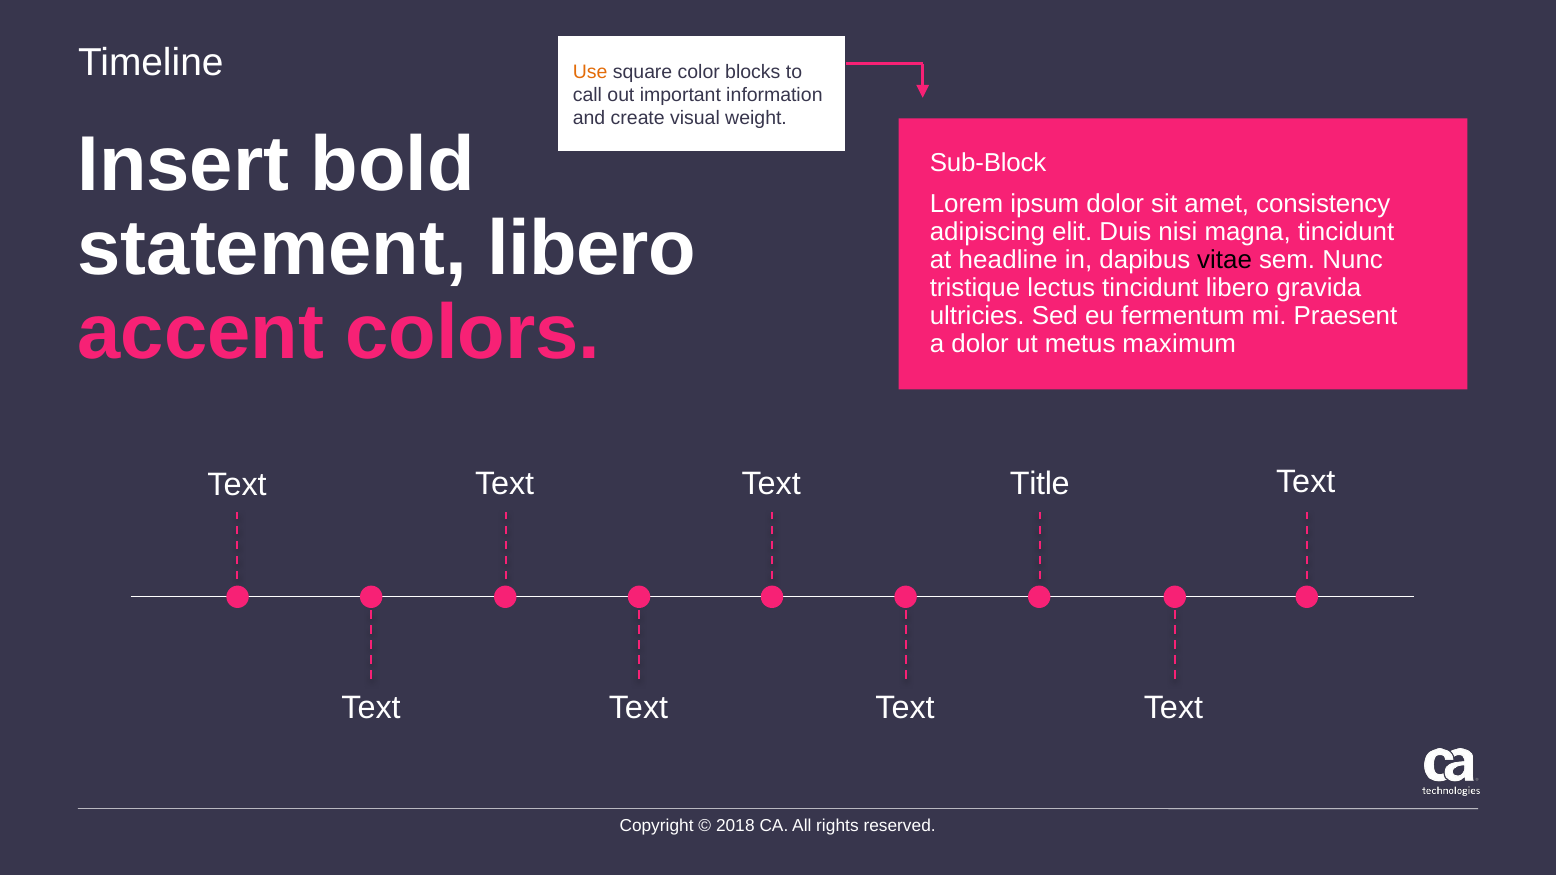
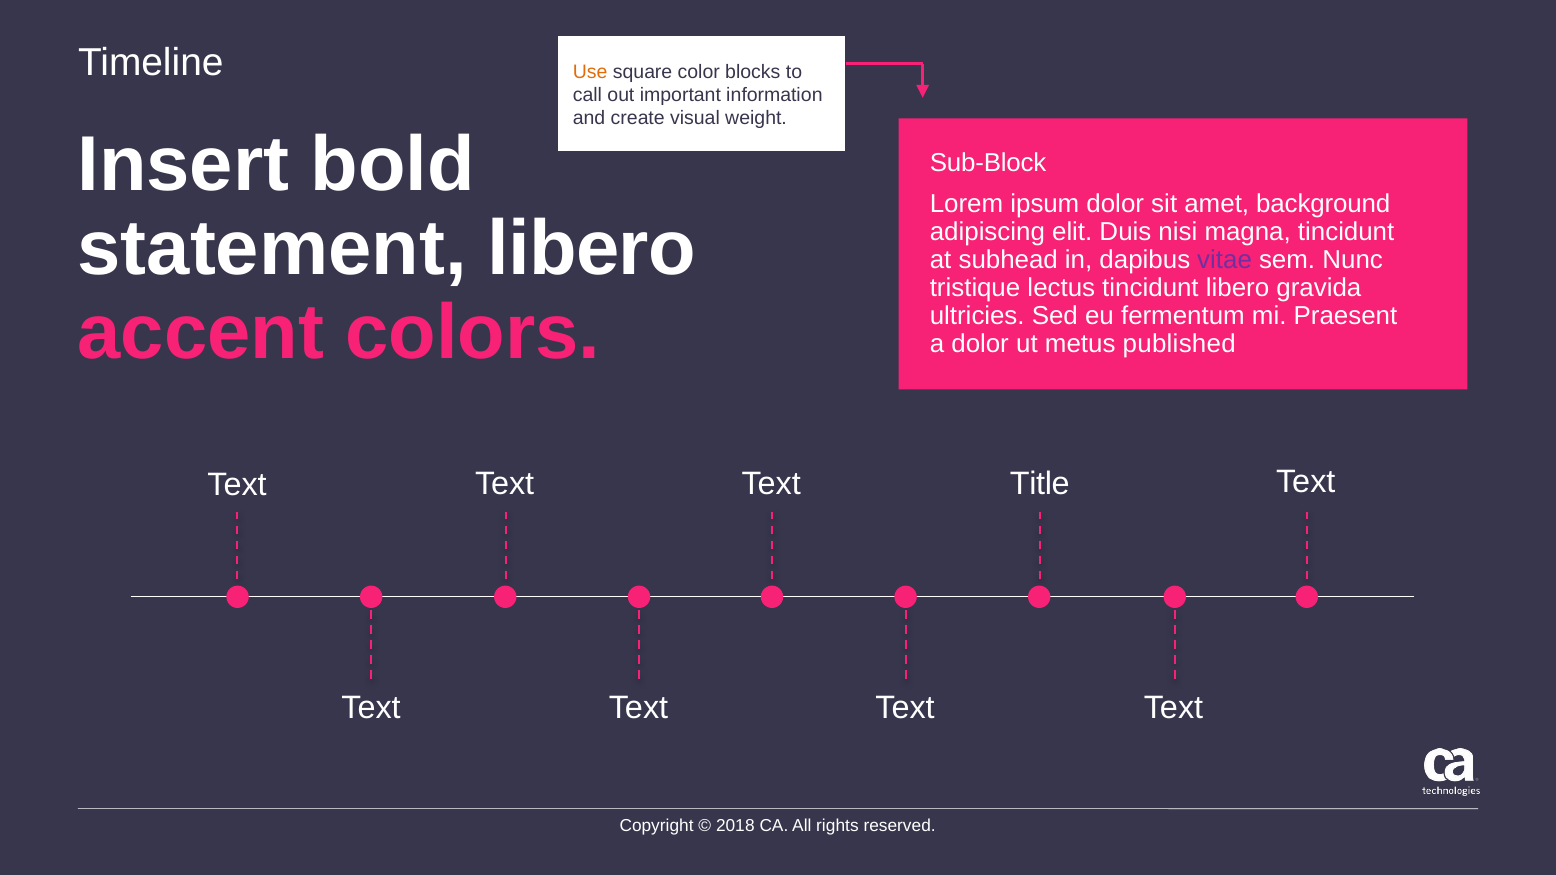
consistency: consistency -> background (1323, 204)
headline: headline -> subhead (1008, 260)
vitae colour: black -> purple (1225, 260)
maximum: maximum -> published (1179, 344)
